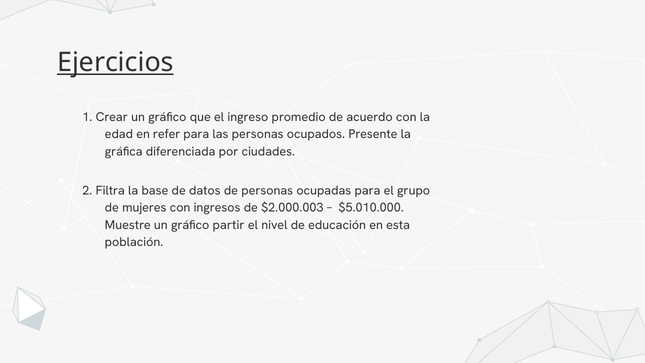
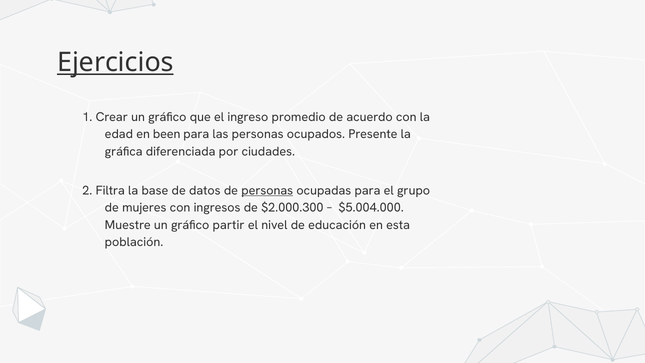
refer: refer -> been (167, 134)
personas underline: none -> present (267, 190)
$2.000.003: $2.000.003 -> $2.000.300 (292, 208)
$5.010.000: $5.010.000 -> $5.004.000 (371, 208)
